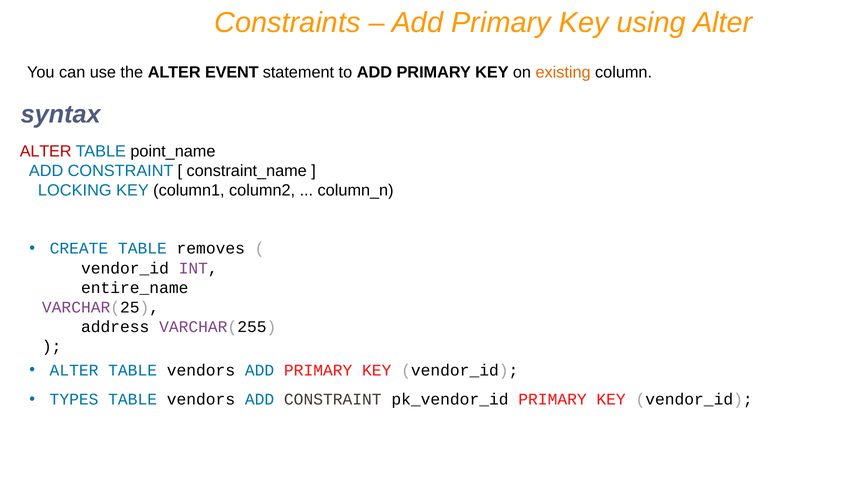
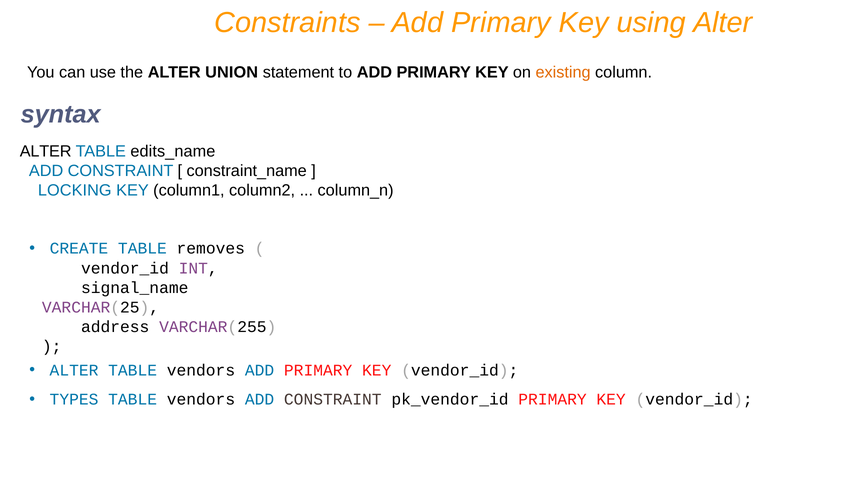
EVENT: EVENT -> UNION (232, 72)
ALTER colour: red -> black (46, 151)
point_name: point_name -> edits_name (173, 151)
entire_name: entire_name -> signal_name (135, 288)
